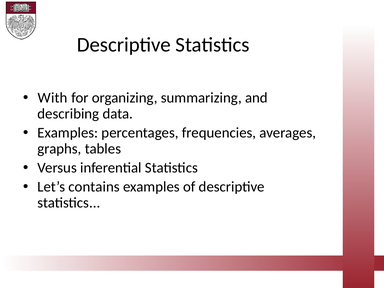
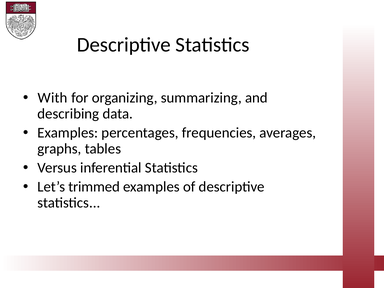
contains: contains -> trimmed (94, 187)
